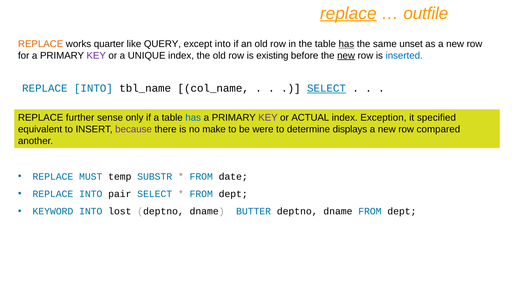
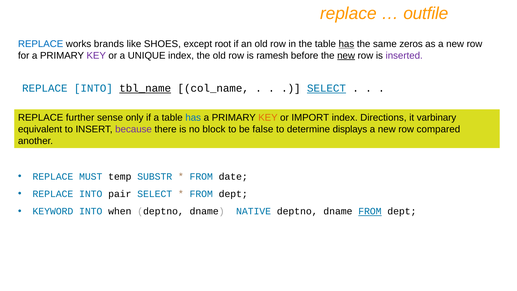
replace underline: present -> none (348, 13)
REPLACE colour: orange -> blue (41, 44)
quarter: quarter -> brands (109, 44)
QUERY: QUERY -> SHOES (162, 44)
except into: into -> root (223, 44)
unset: unset -> zeros (411, 44)
existing: existing -> ramesh (272, 56)
inserted colour: blue -> purple (404, 56)
tbl_name underline: none -> present (145, 88)
KEY colour: purple -> orange (268, 118)
ACTUAL: ACTUAL -> IMPORT (310, 118)
Exception: Exception -> Directions (383, 118)
specified: specified -> varbinary (437, 118)
make: make -> block (214, 129)
were: were -> false (263, 129)
lost: lost -> when (120, 211)
BUTTER: BUTTER -> NATIVE (254, 211)
FROM underline: none -> present (370, 211)
